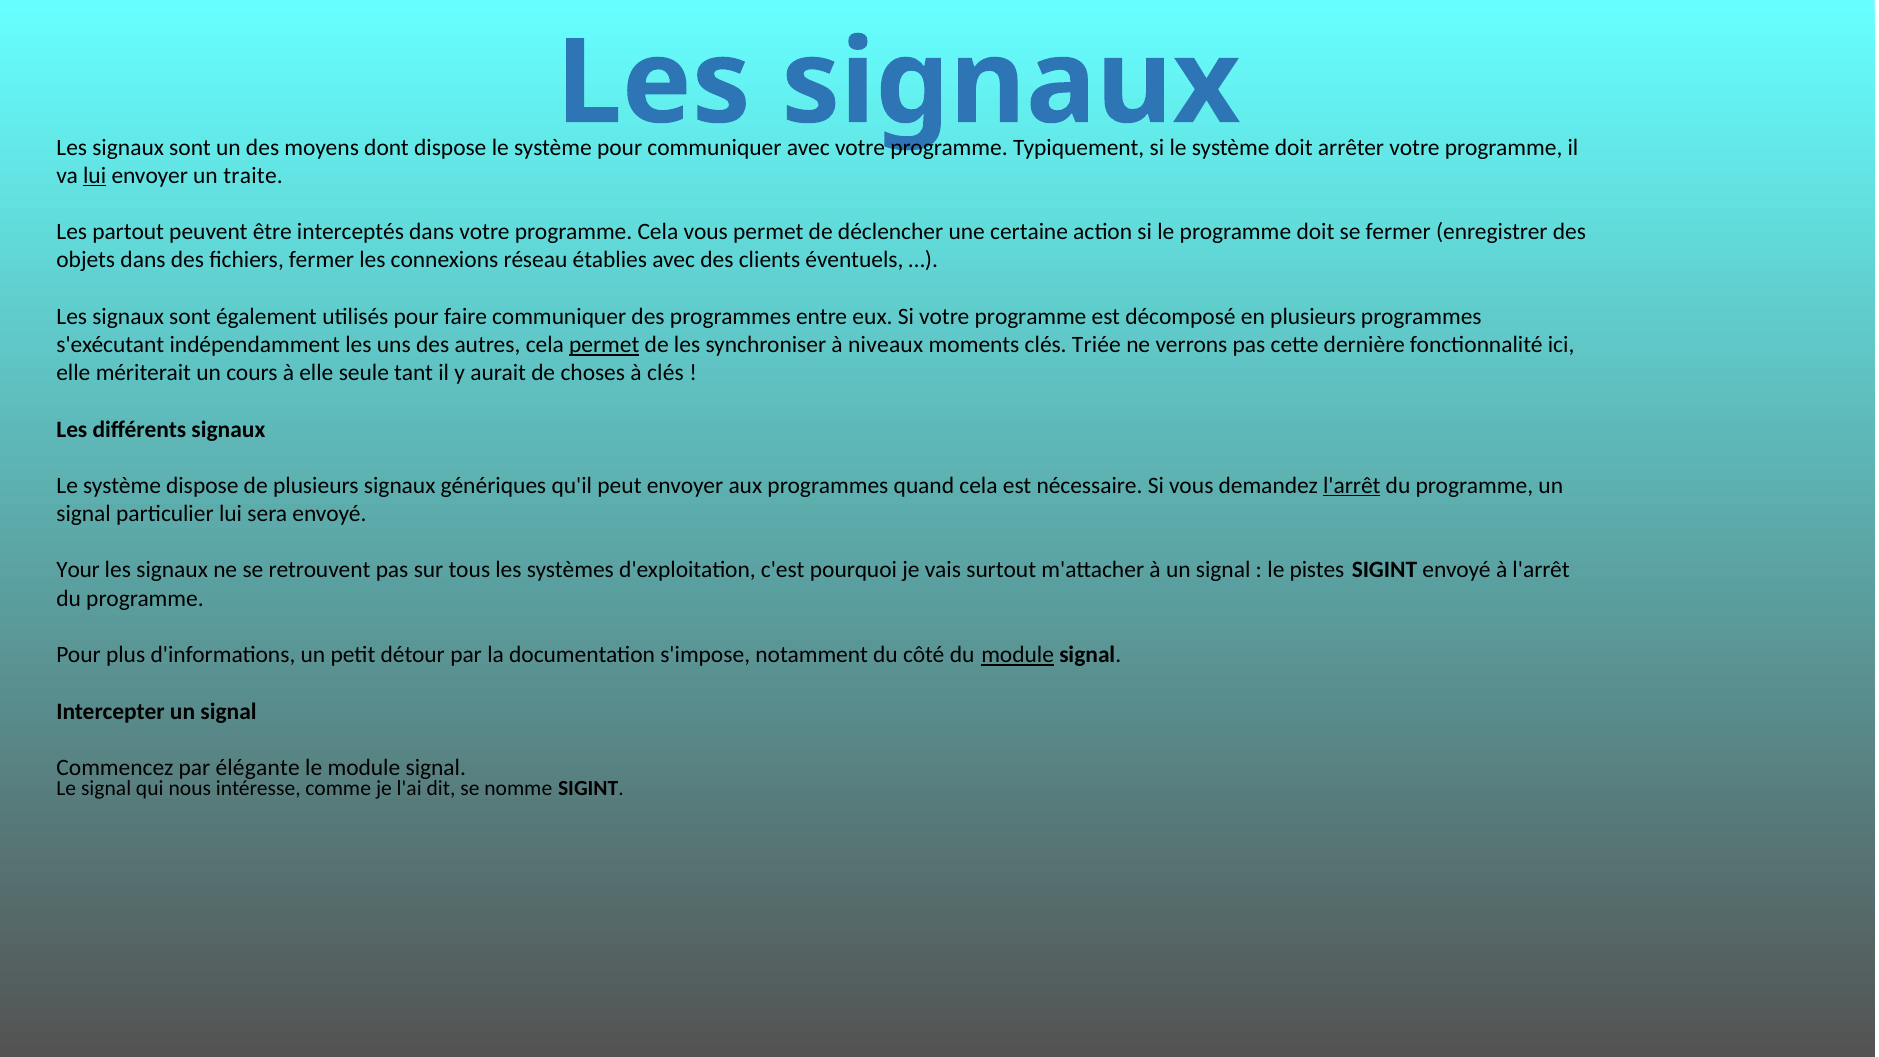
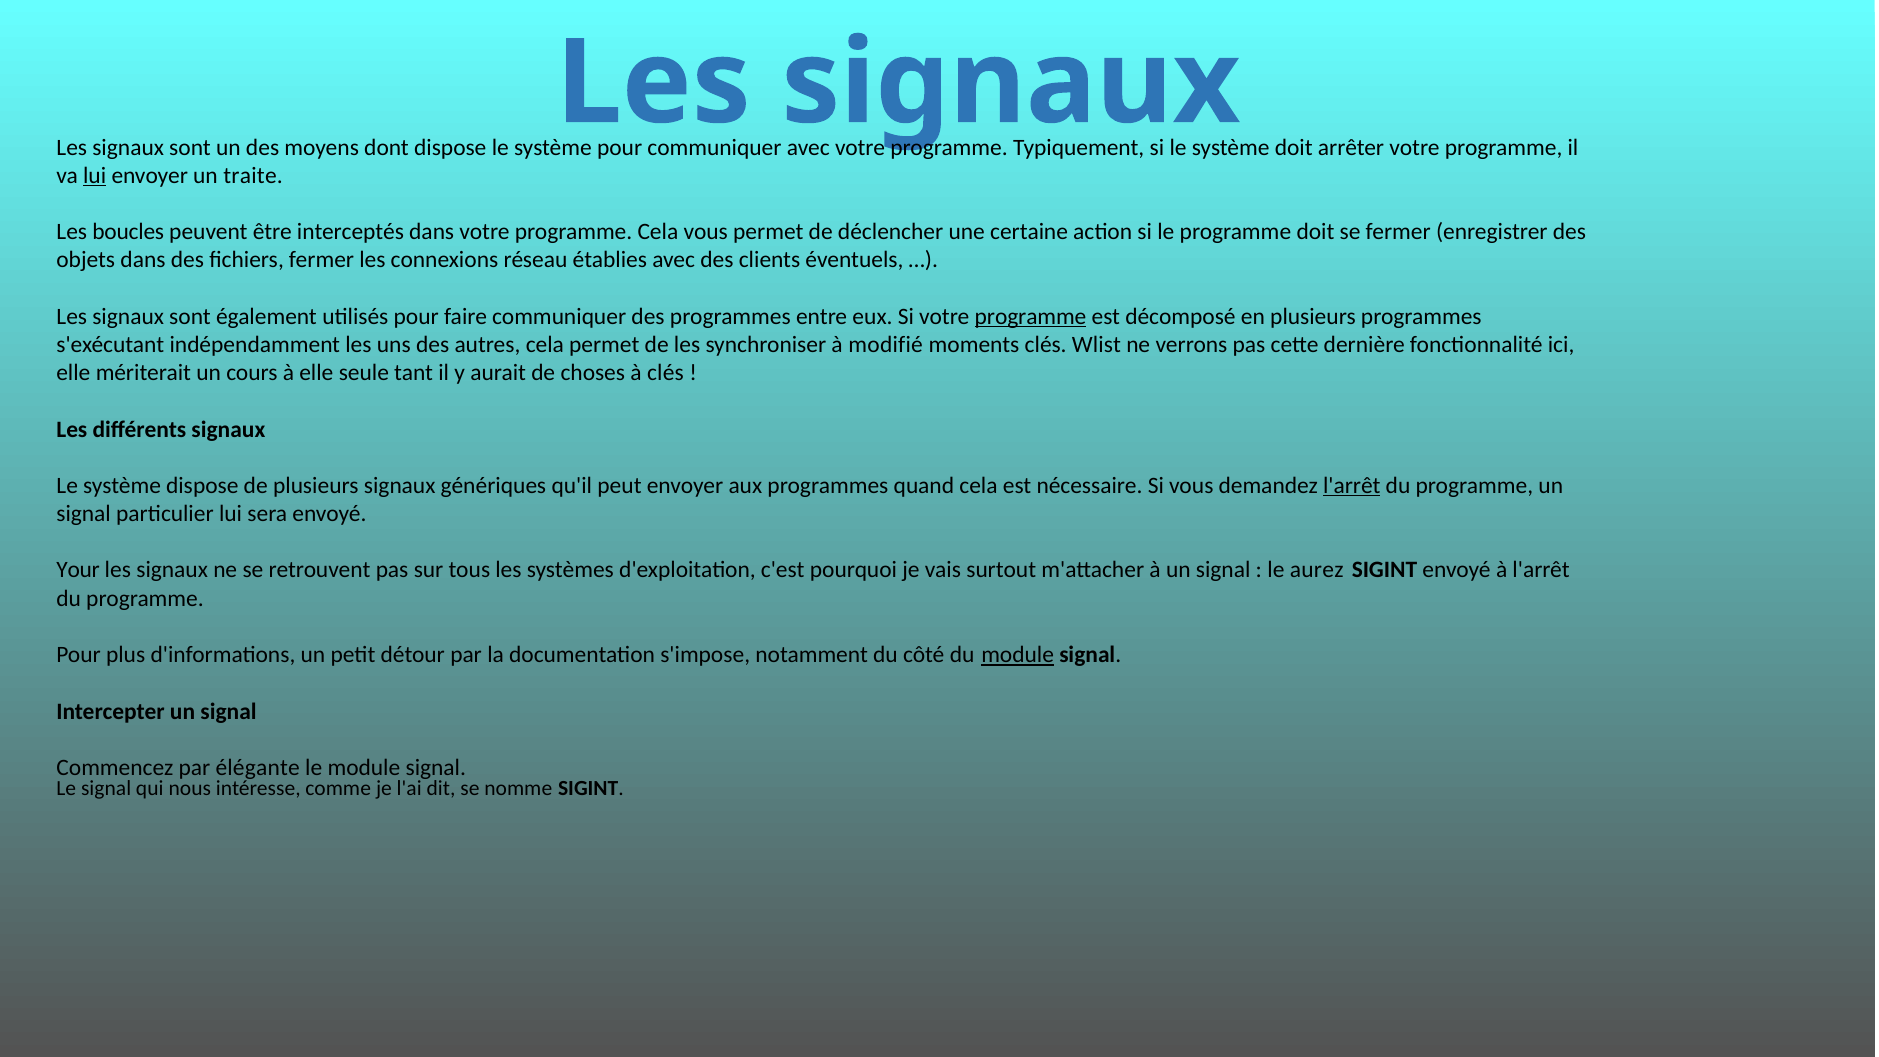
partout: partout -> boucles (128, 232)
programme underline: none -> present (1031, 317)
permet underline: present -> none (604, 345)
niveaux: niveaux -> modifié (886, 345)
Triée: Triée -> Wlist (1096, 345)
pistes: pistes -> aurez (1317, 570)
